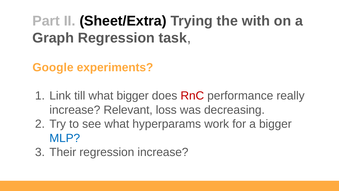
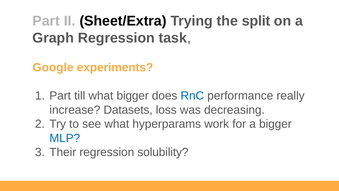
with: with -> split (256, 21)
Link: Link -> Part (60, 96)
RnC colour: red -> blue (192, 96)
Relevant: Relevant -> Datasets (128, 110)
regression increase: increase -> solubility (163, 152)
